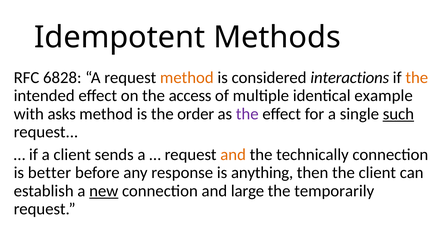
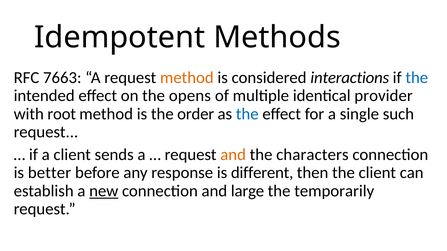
6828: 6828 -> 7663 (62, 78)
the colour: orange -> blue (417, 78)
access: access -> opens (190, 96)
example: example -> provider (384, 96)
asks: asks -> root (62, 114)
the colour: purple -> blue (247, 114)
such underline: present -> none (398, 114)
technically: technically -> characters (312, 155)
anything: anything -> different (262, 173)
